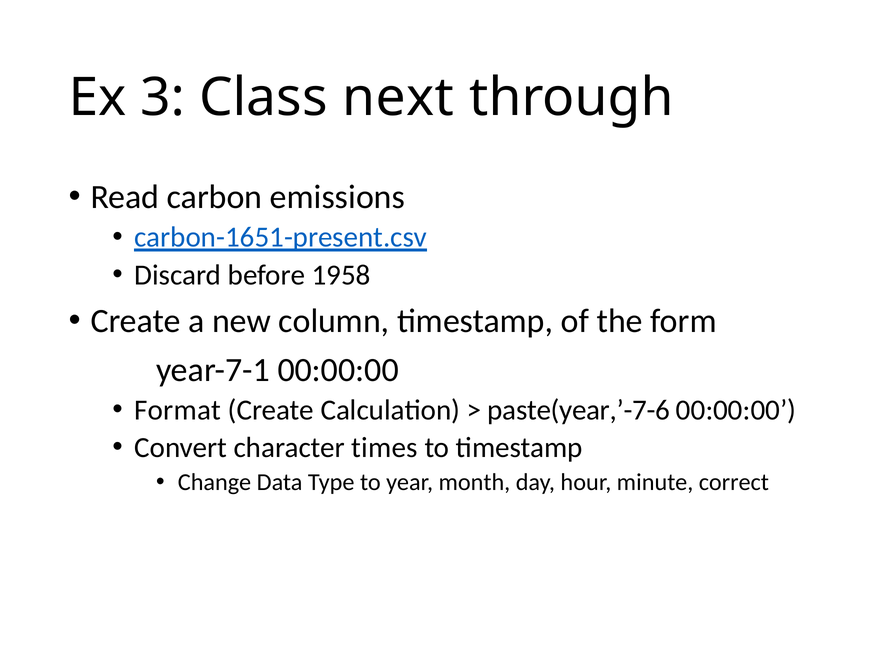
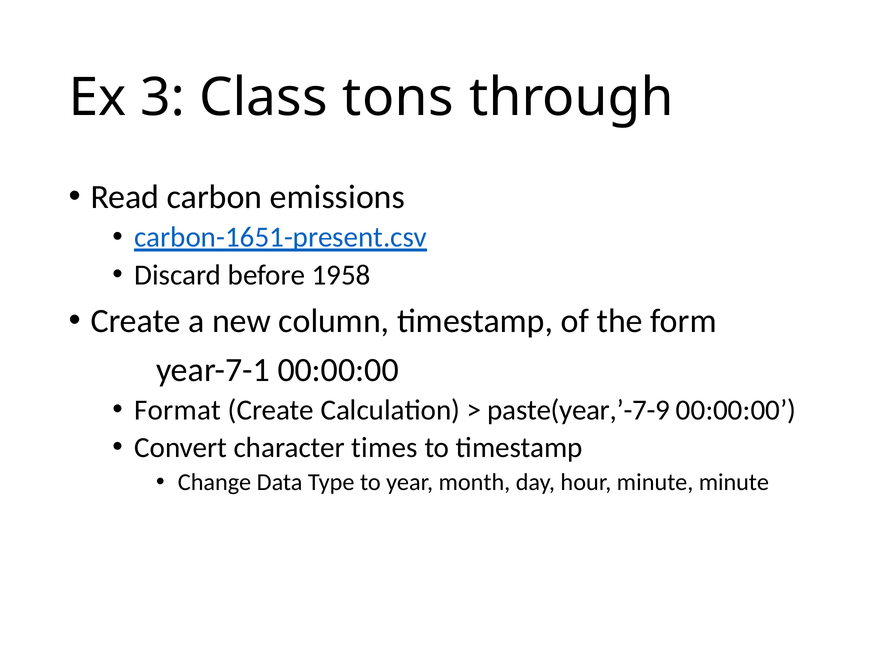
next: next -> tons (398, 98)
paste(year,’-7-6: paste(year,’-7-6 -> paste(year,’-7-9 (579, 410)
minute correct: correct -> minute (734, 482)
